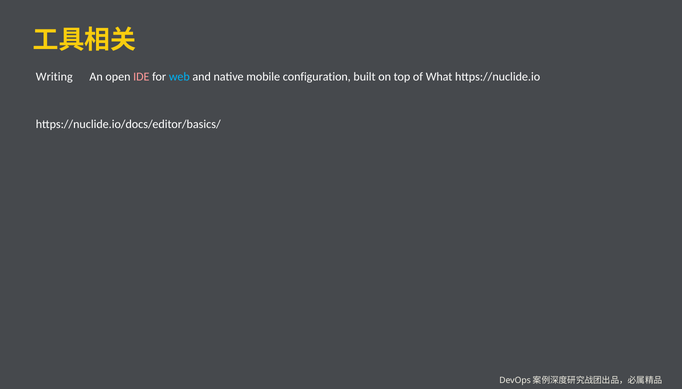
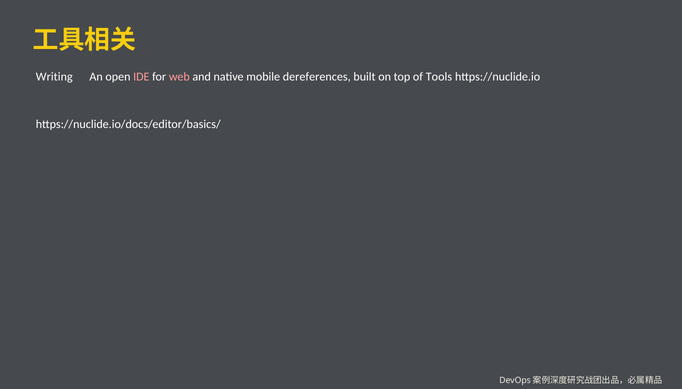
web colour: light blue -> pink (179, 77)
configuration: configuration -> dereferences (317, 77)
What: What -> Tools (439, 77)
